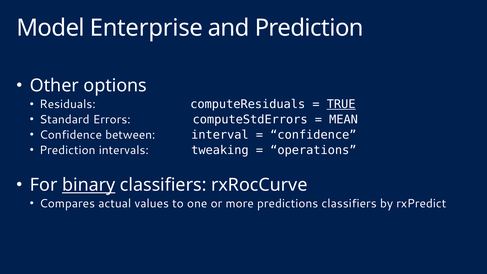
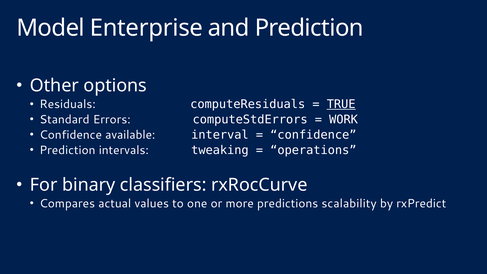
MEAN: MEAN -> WORK (344, 120)
between: between -> available (130, 135)
binary underline: present -> none (89, 185)
predictions classifiers: classifiers -> scalability (349, 203)
